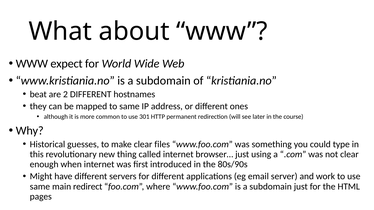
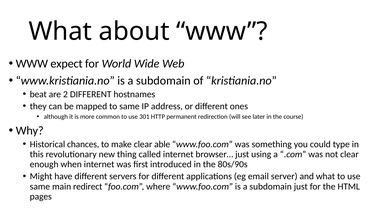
guesses: guesses -> chances (83, 144)
files: files -> able (162, 144)
and work: work -> what (325, 177)
